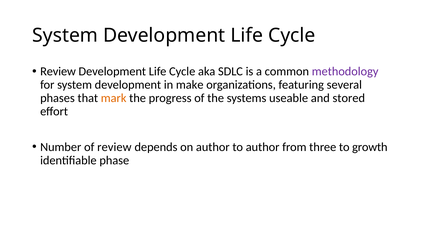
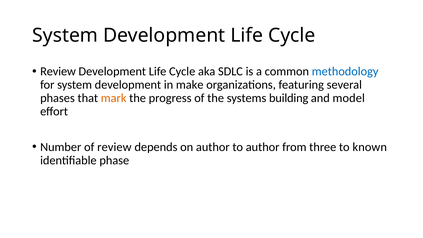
methodology colour: purple -> blue (345, 72)
useable: useable -> building (289, 98)
stored: stored -> model (349, 98)
growth: growth -> known (370, 147)
